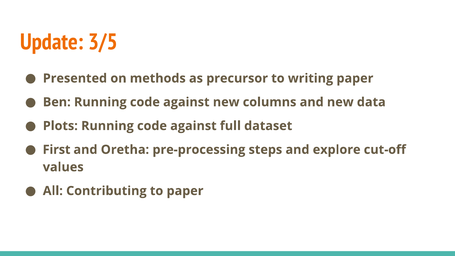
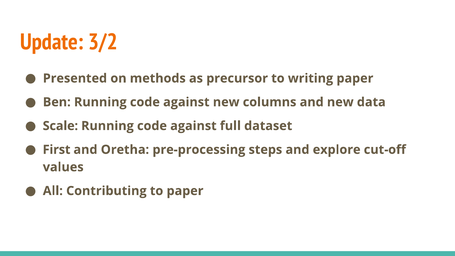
3/5: 3/5 -> 3/2 (103, 42)
Plots: Plots -> Scale (60, 126)
